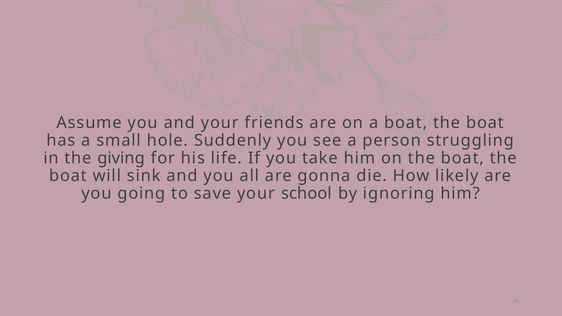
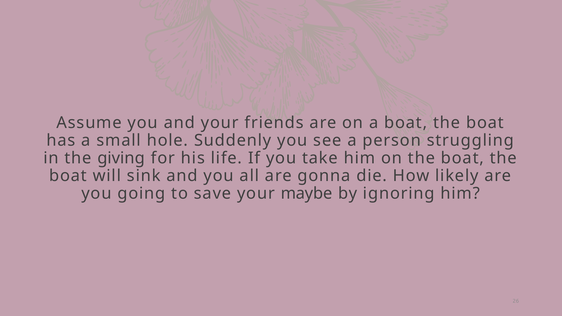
school: school -> maybe (307, 193)
